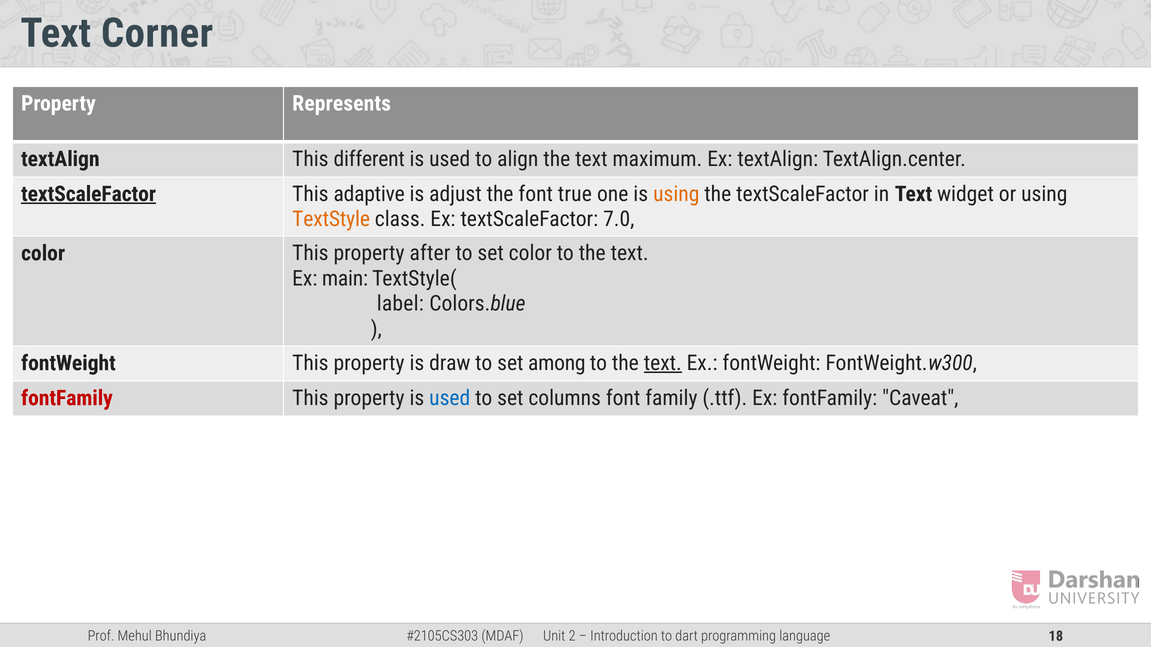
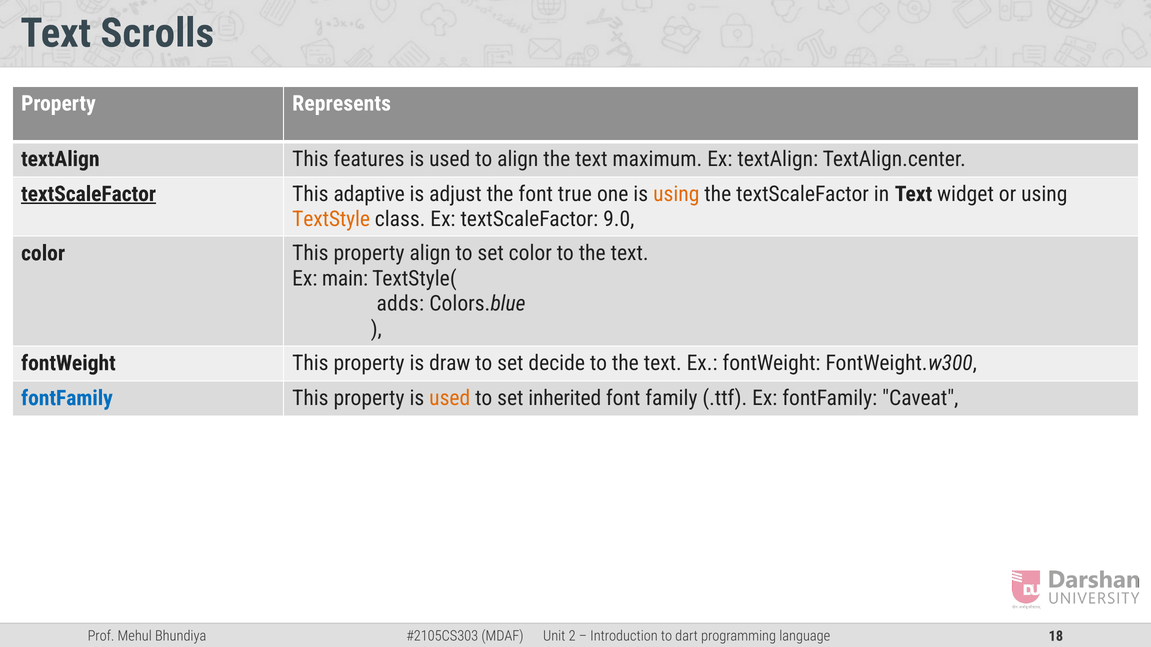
Corner: Corner -> Scrolls (157, 33)
different: different -> features (369, 159)
7.0: 7.0 -> 9.0 (619, 219)
property after: after -> align (430, 253)
label: label -> adds (400, 304)
among: among -> decide (557, 363)
text underline: present -> none (663, 363)
fontFamily colour: red -> blue (67, 398)
used colour: blue -> orange (450, 398)
columns: columns -> inherited (565, 398)
